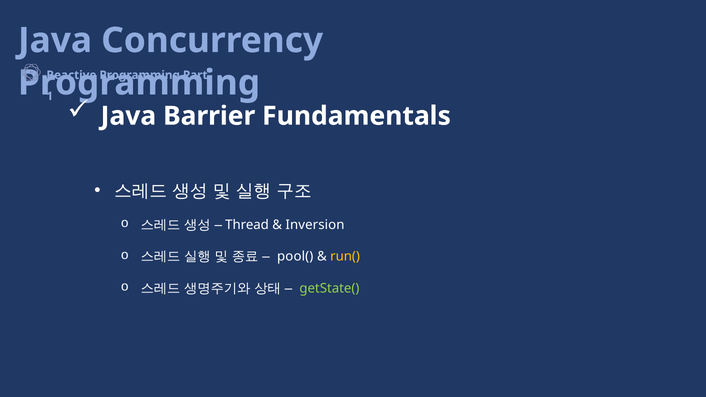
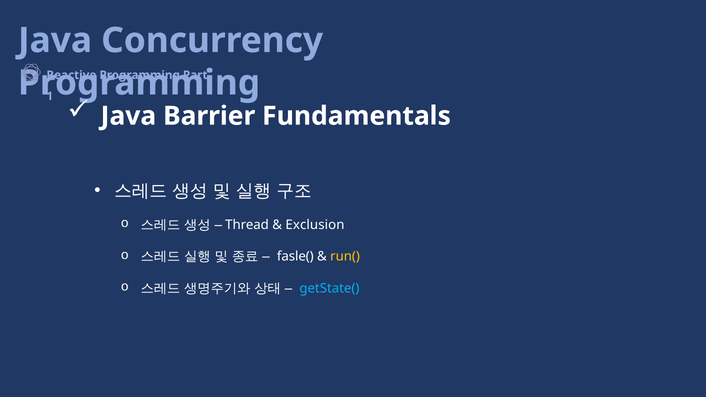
Inversion: Inversion -> Exclusion (315, 225)
pool(: pool( -> fasle( (295, 257)
getState( colour: light green -> light blue (329, 288)
